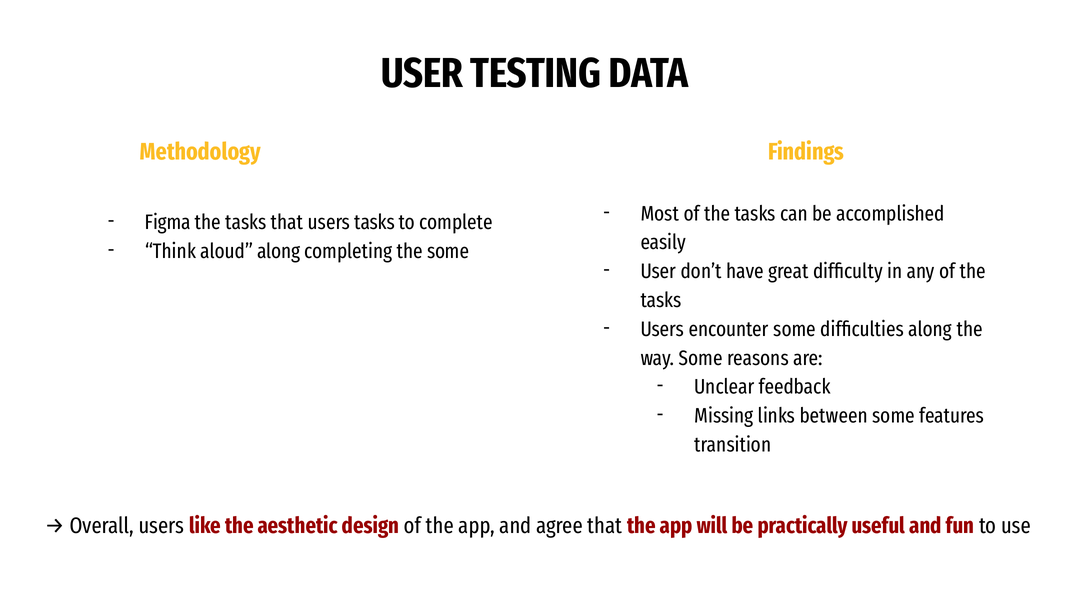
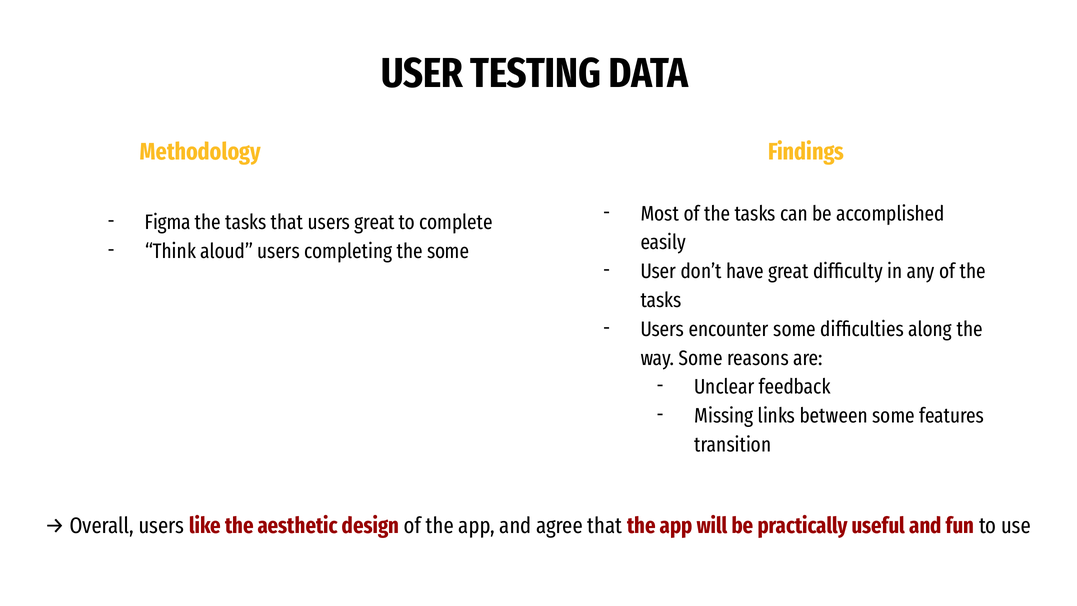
users tasks: tasks -> great (375, 222)
aloud along: along -> users (279, 251)
